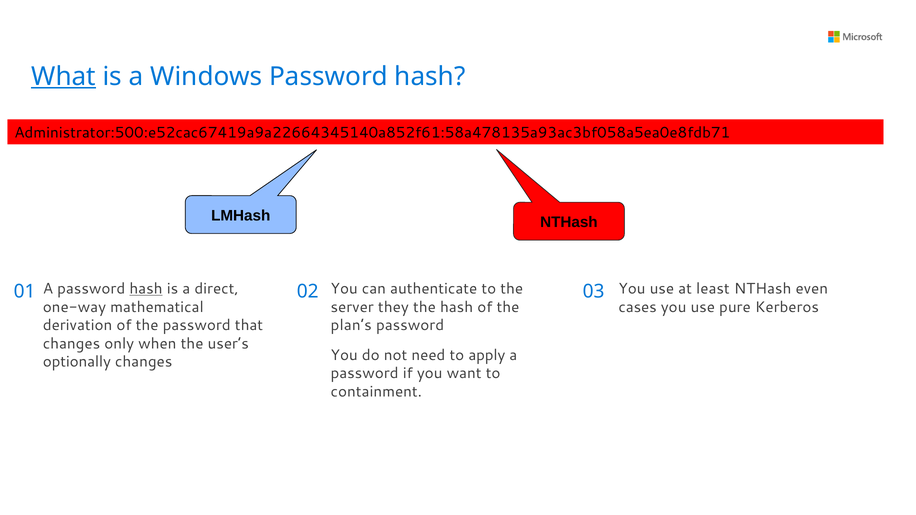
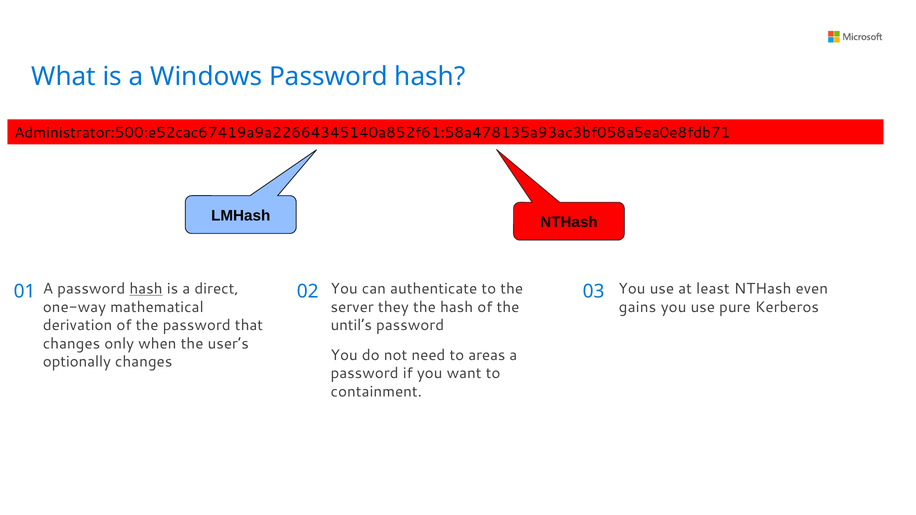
What underline: present -> none (64, 77)
cases: cases -> gains (637, 307)
plan’s: plan’s -> until’s (351, 325)
apply: apply -> areas (487, 355)
